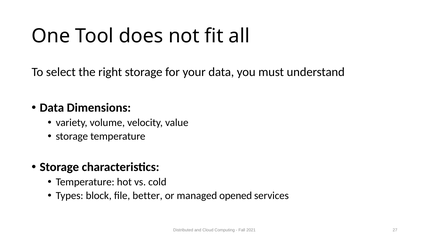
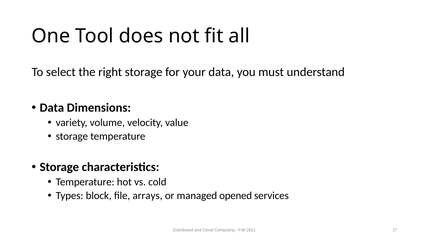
better: better -> arrays (148, 196)
